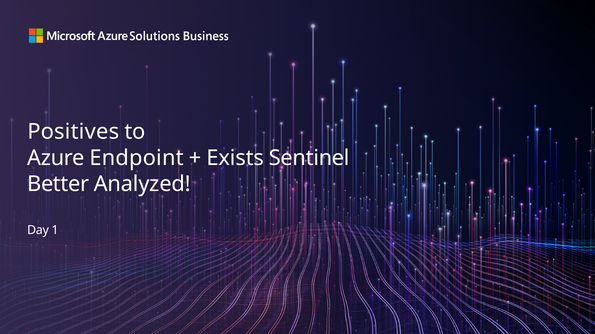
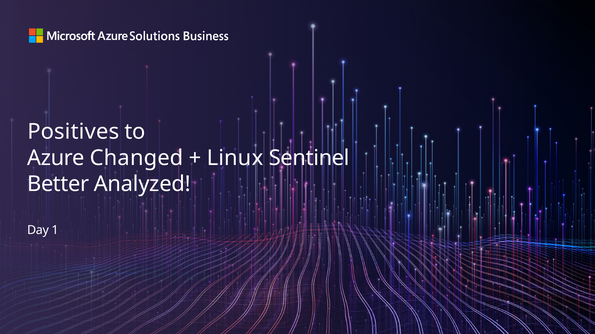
Endpoint: Endpoint -> Changed (137, 158)
Exists: Exists -> Linux (235, 158)
